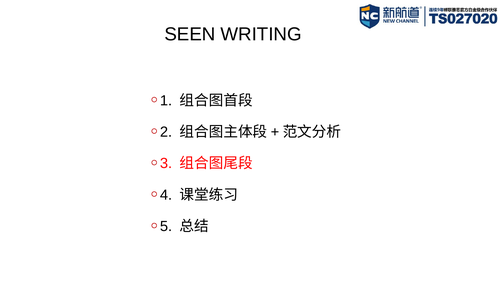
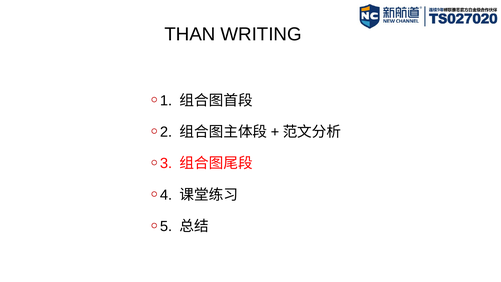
SEEN: SEEN -> THAN (190, 34)
